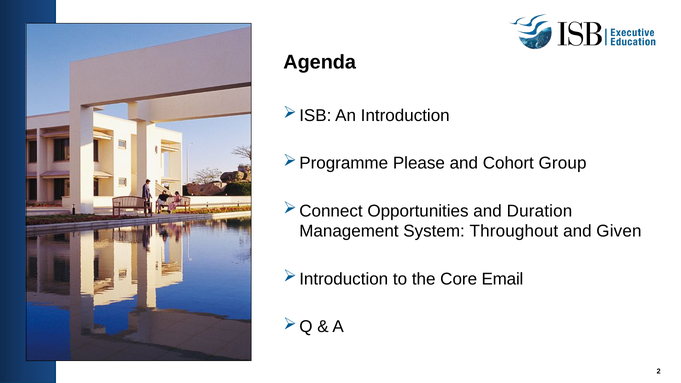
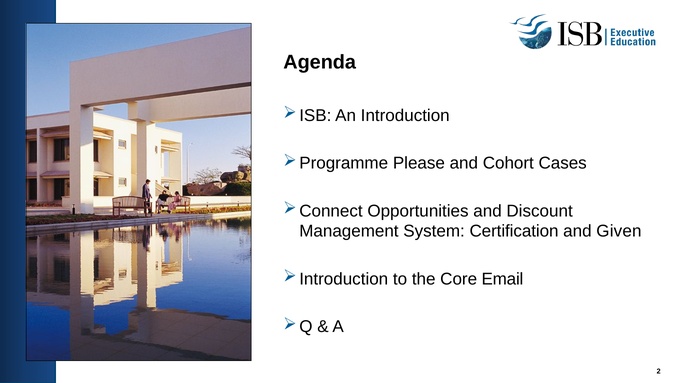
Group: Group -> Cases (563, 163)
Duration: Duration -> Discount (540, 211)
Throughout: Throughout -> Certification (514, 231)
